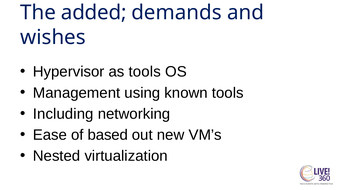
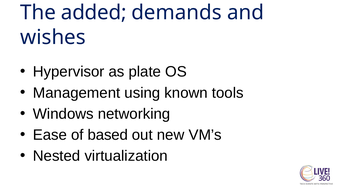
as tools: tools -> plate (145, 72)
Including: Including -> Windows (63, 114)
